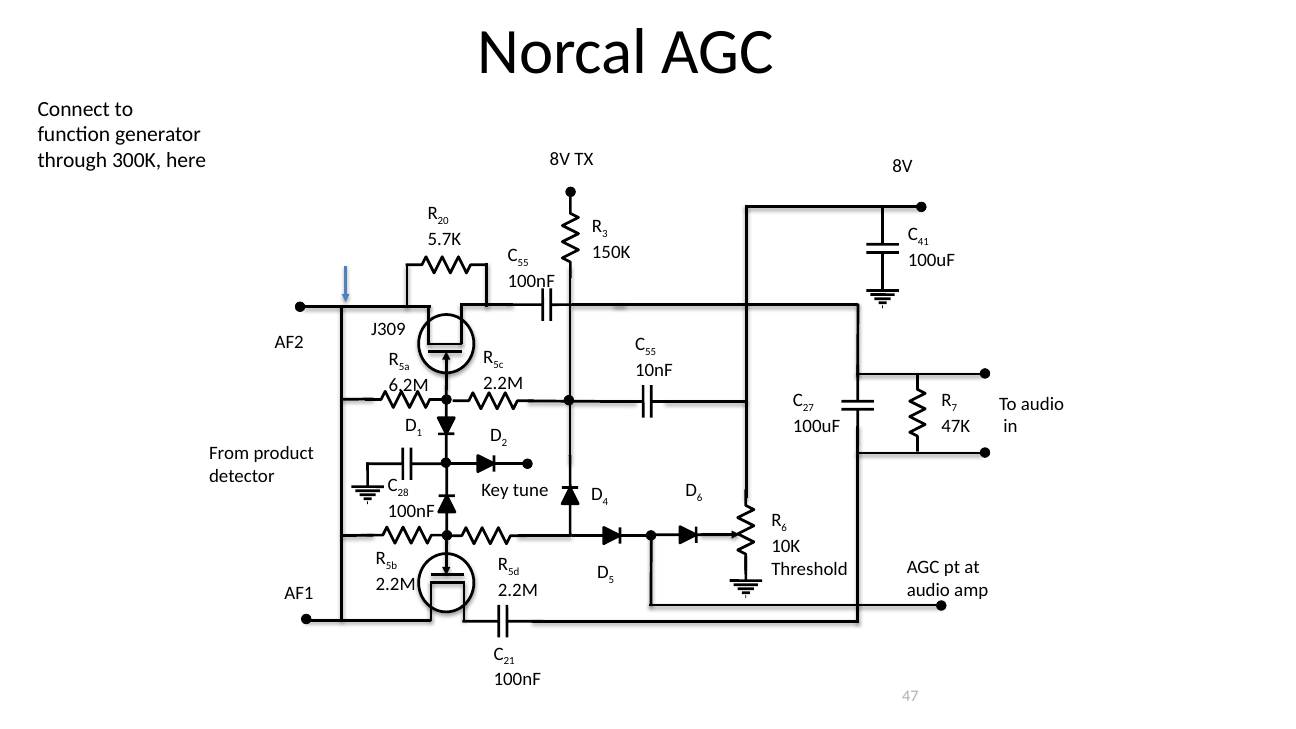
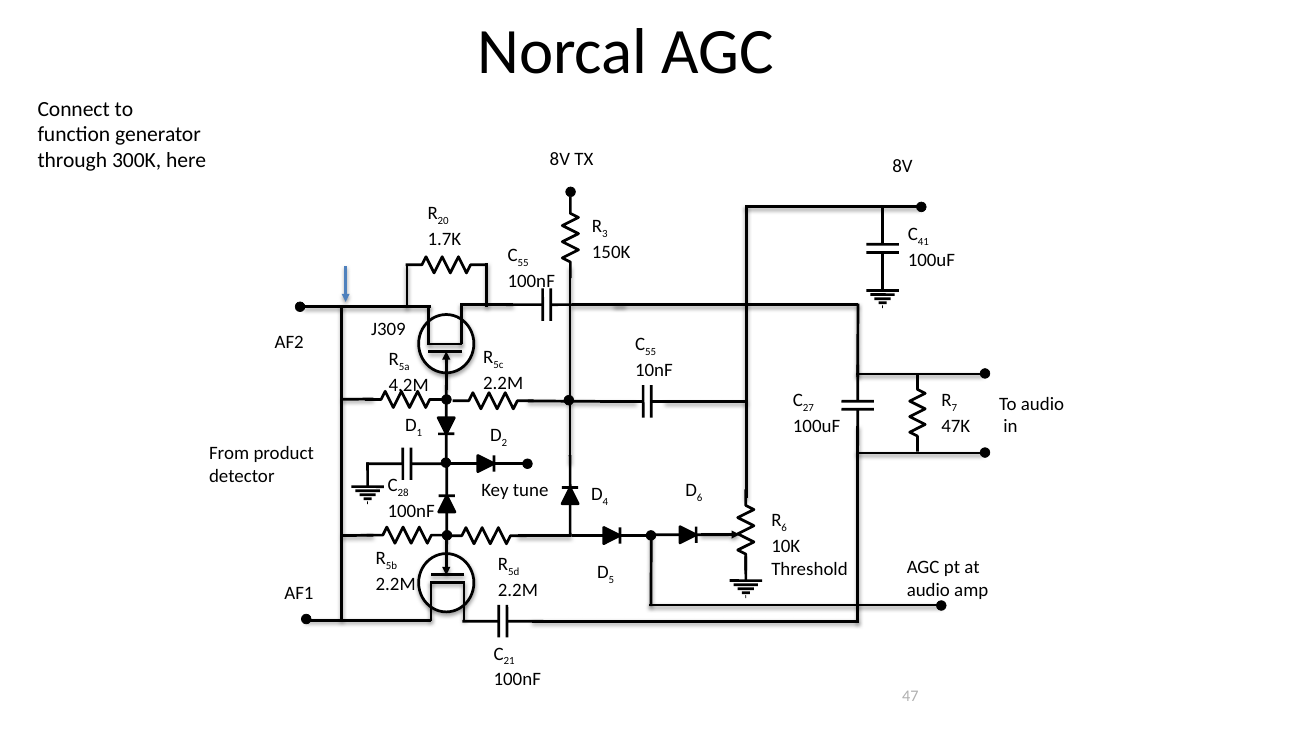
5.7K: 5.7K -> 1.7K (444, 239)
6.2M: 6.2M -> 4.2M (409, 385)
